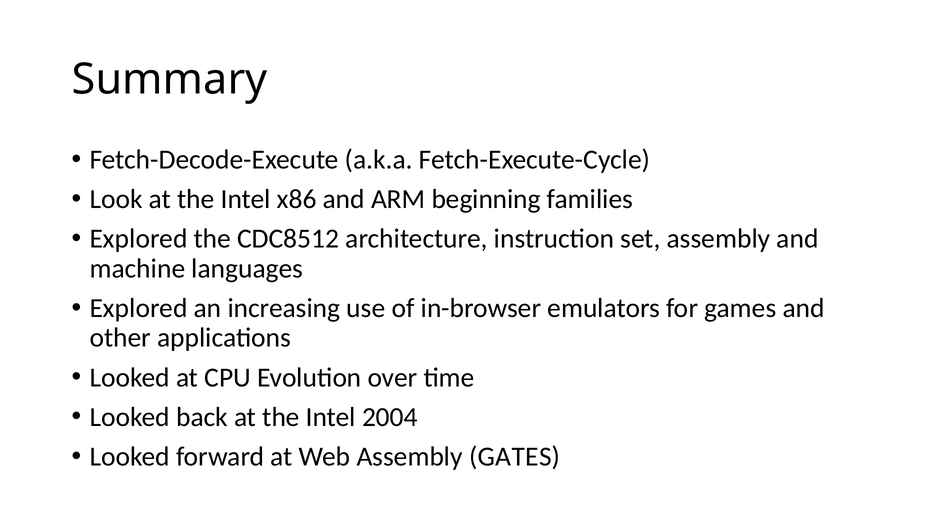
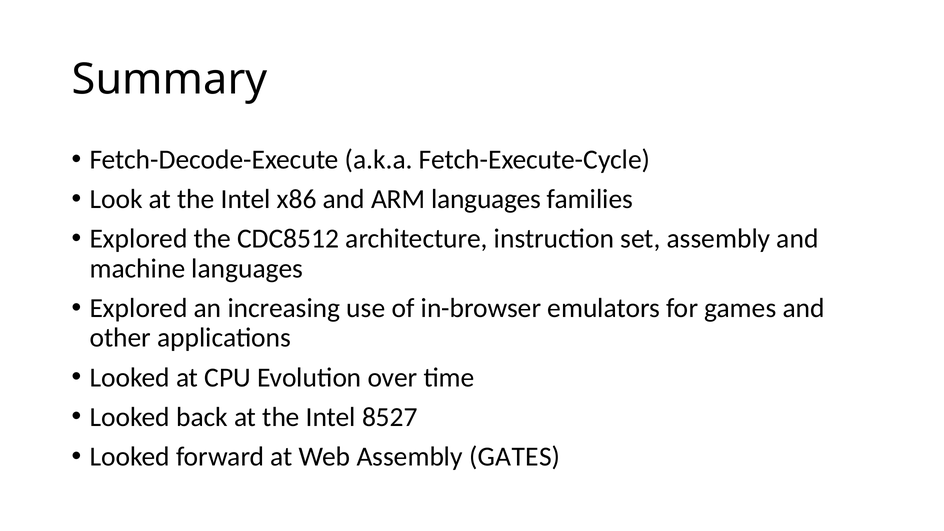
ARM beginning: beginning -> languages (486, 199)
2004: 2004 -> 8527 (390, 417)
